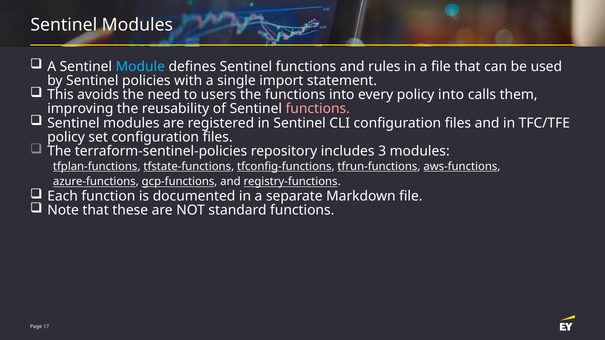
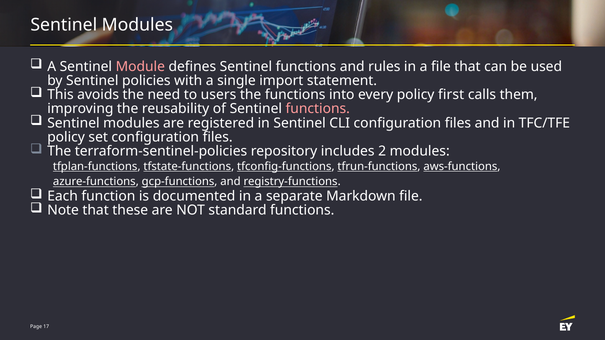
Module colour: light blue -> pink (140, 67)
policy into: into -> first (451, 95)
3: 3 -> 2 (382, 151)
